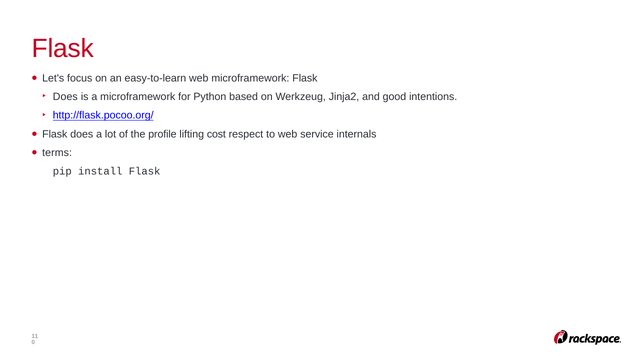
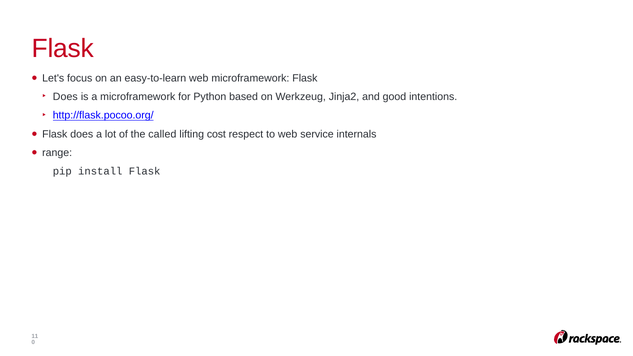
profile: profile -> called (162, 134)
terms: terms -> range (57, 153)
